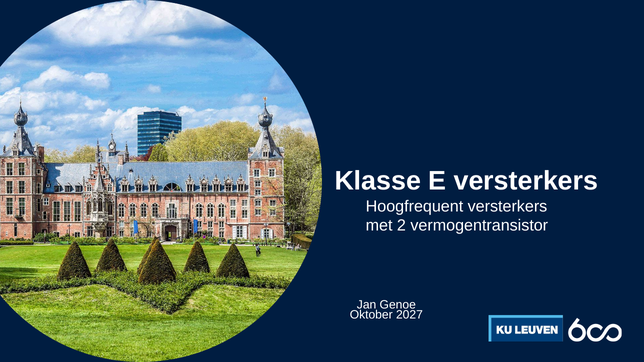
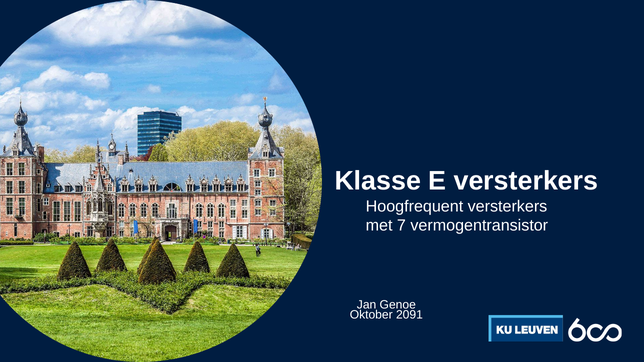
2: 2 -> 7 (401, 226)
2027: 2027 -> 2091 (409, 315)
